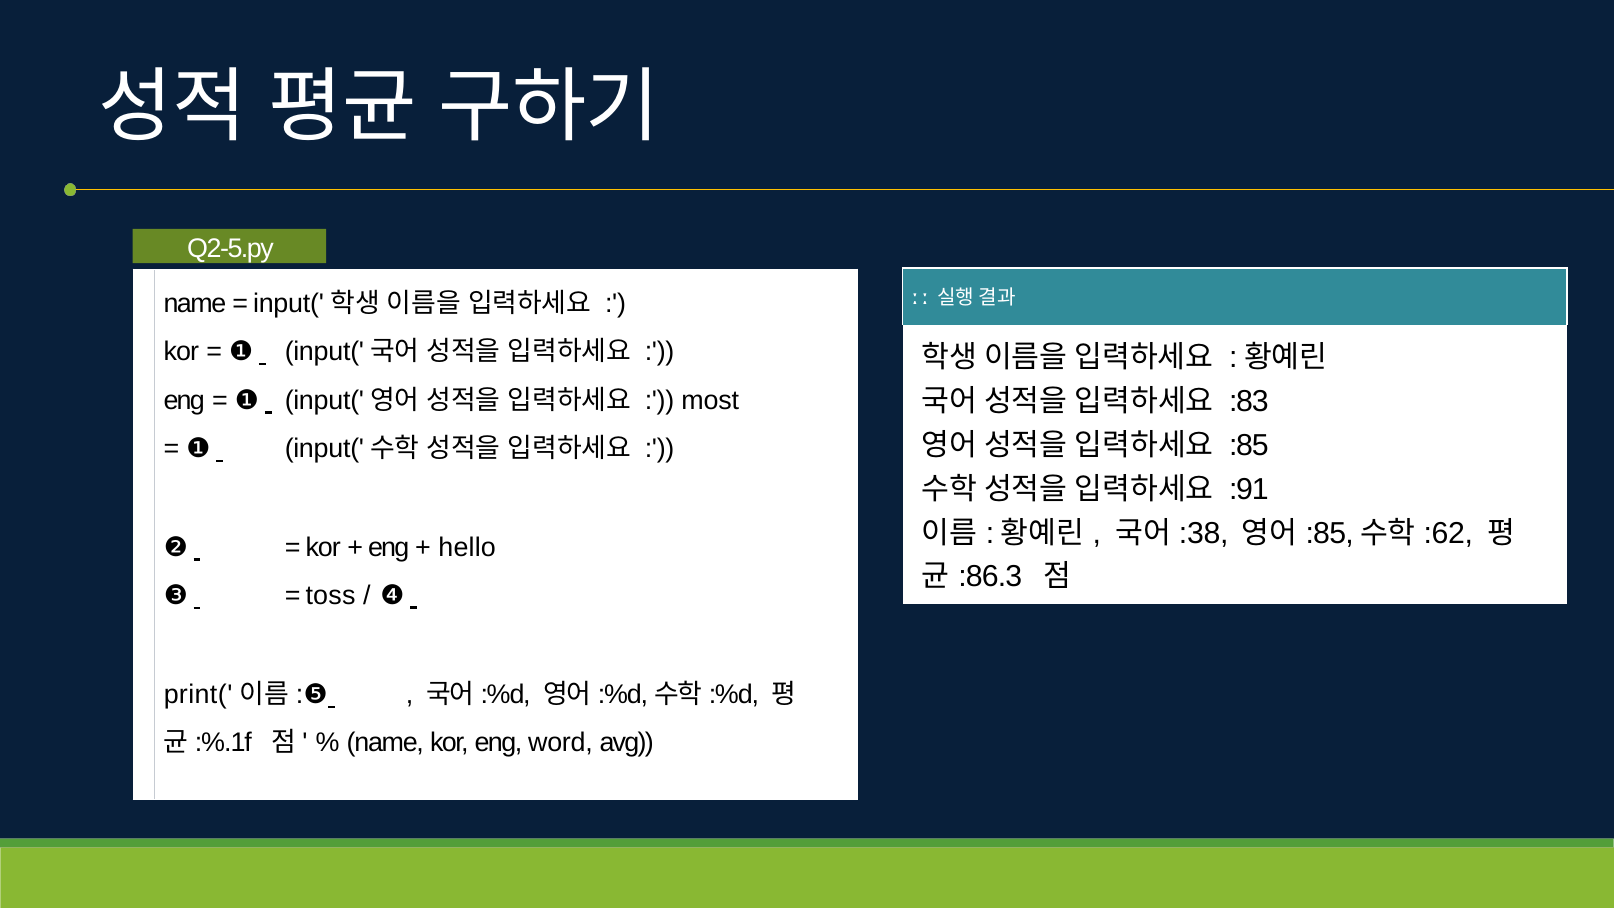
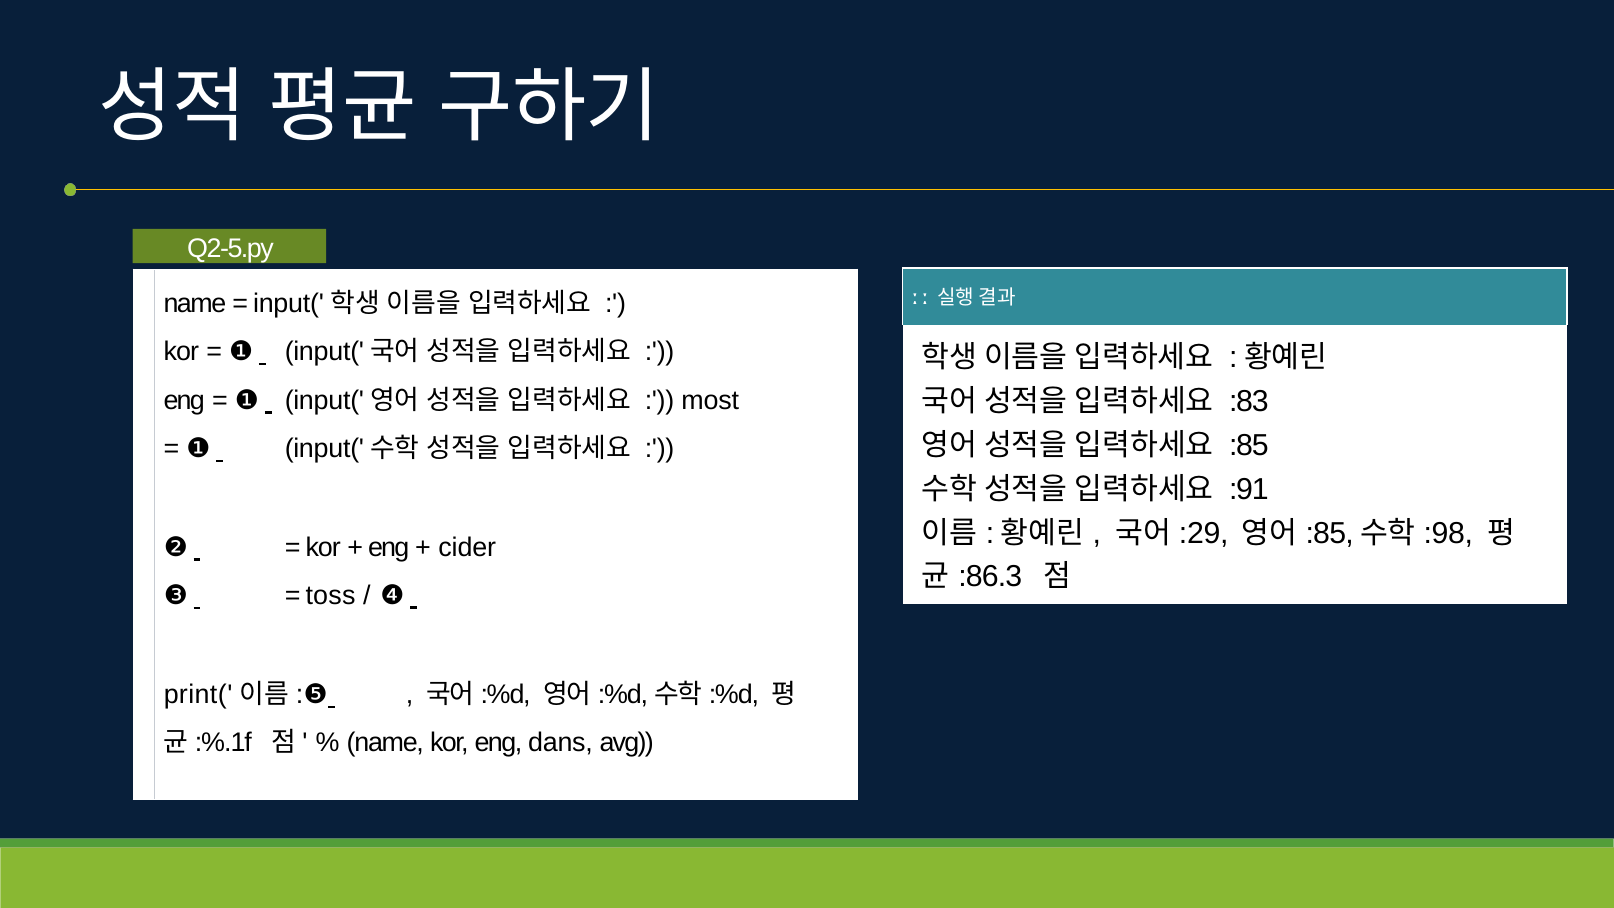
:38: :38 -> :29 (1204, 533)
:62: :62 -> :98 (1448, 533)
hello: hello -> cider (467, 547)
word: word -> dans (560, 743)
